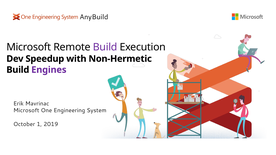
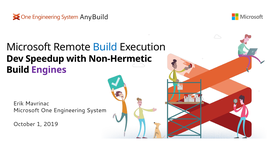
Build colour: purple -> blue (105, 47)
